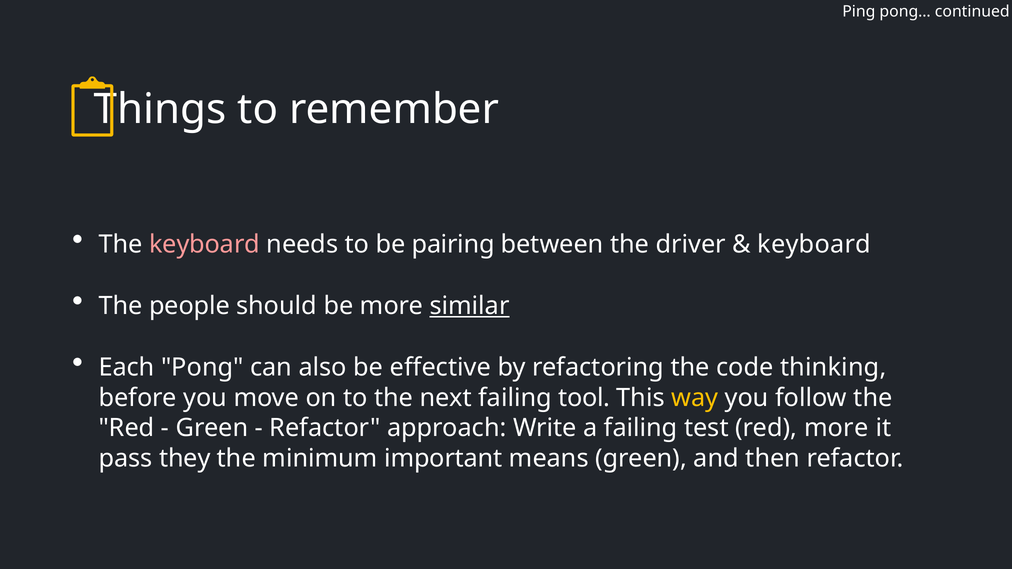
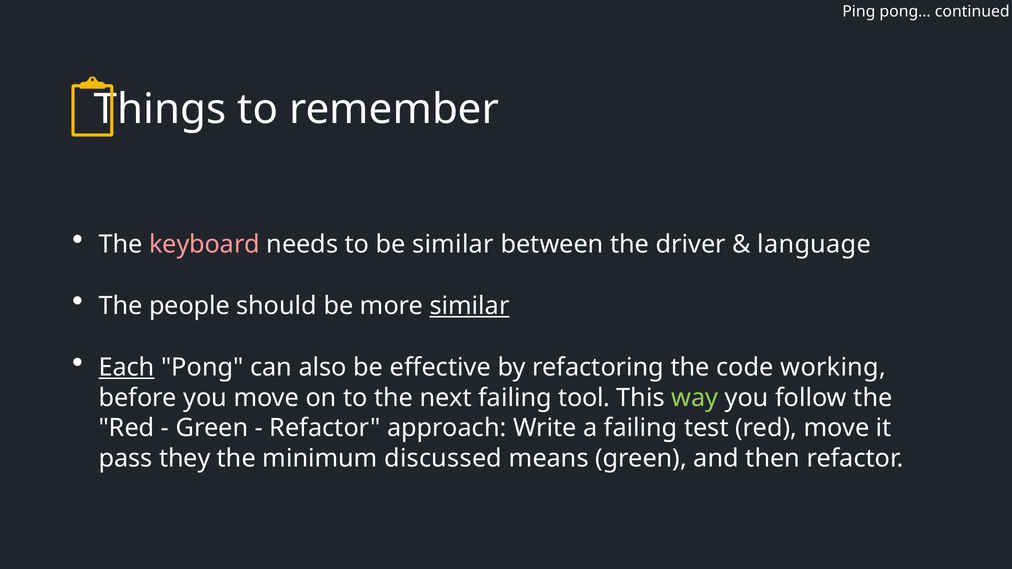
be pairing: pairing -> similar (453, 245)
keyboard: keyboard -> language (814, 245)
Each underline: none -> present (127, 368)
thinking: thinking -> working (833, 368)
way colour: yellow -> light green (695, 398)
red more: more -> move (836, 428)
important: important -> discussed (443, 459)
